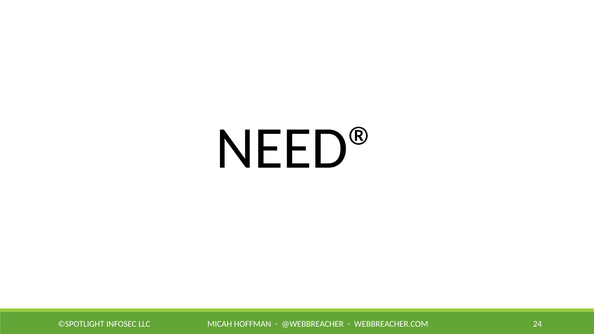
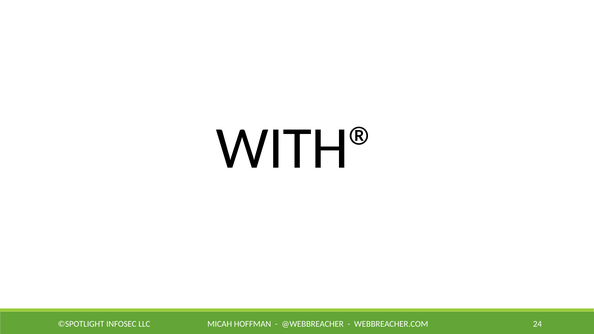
NEED®: NEED® -> WITH® (297, 148)
